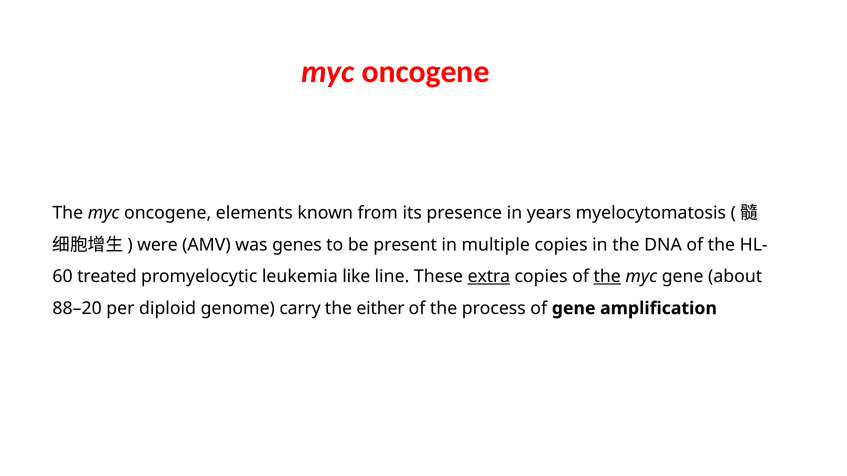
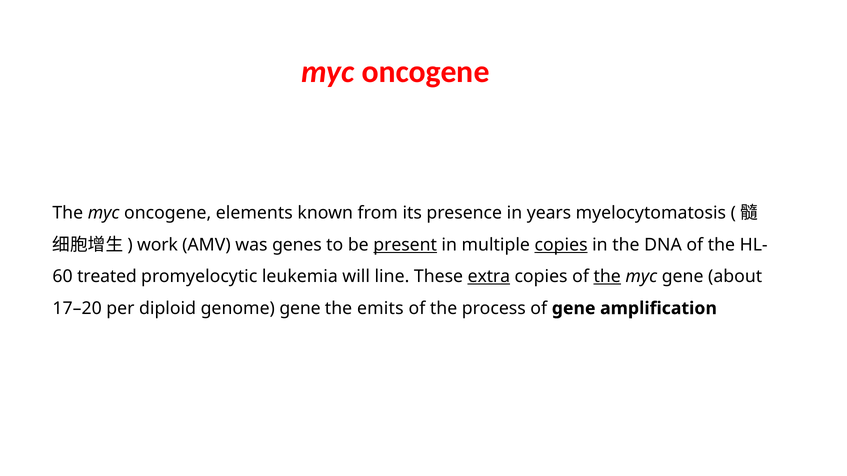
were: were -> work (157, 245)
present underline: none -> present (405, 245)
copies underline: none -> present (561, 245)
like: like -> will (356, 277)
88–20: 88–20 -> 17–20 (77, 309)
genome carry: carry -> gene (300, 309)
either: either -> emits (380, 309)
